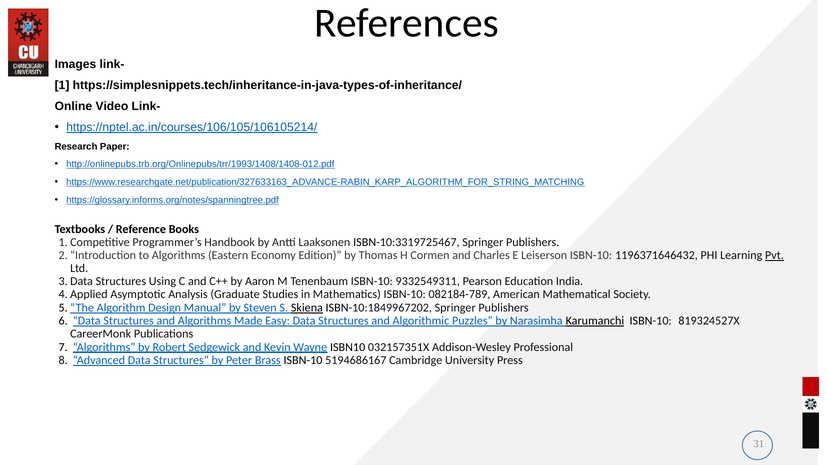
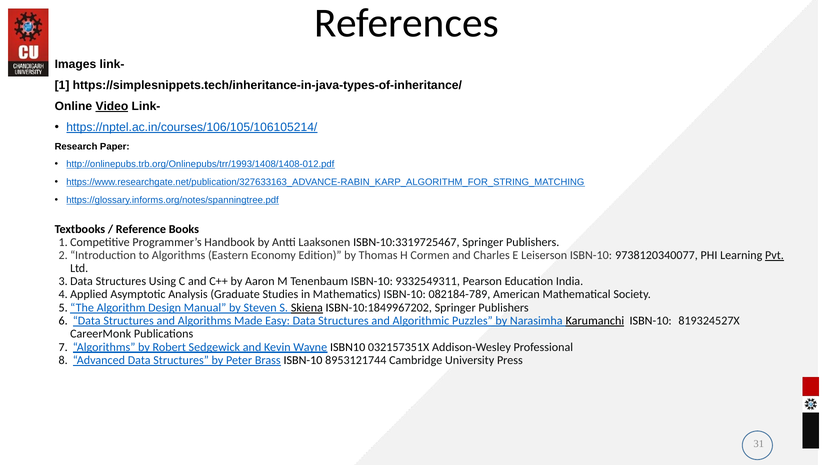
Video underline: none -> present (112, 106)
1196371646432: 1196371646432 -> 9738120340077 (657, 255)
5194686167: 5194686167 -> 8953121744 (356, 360)
